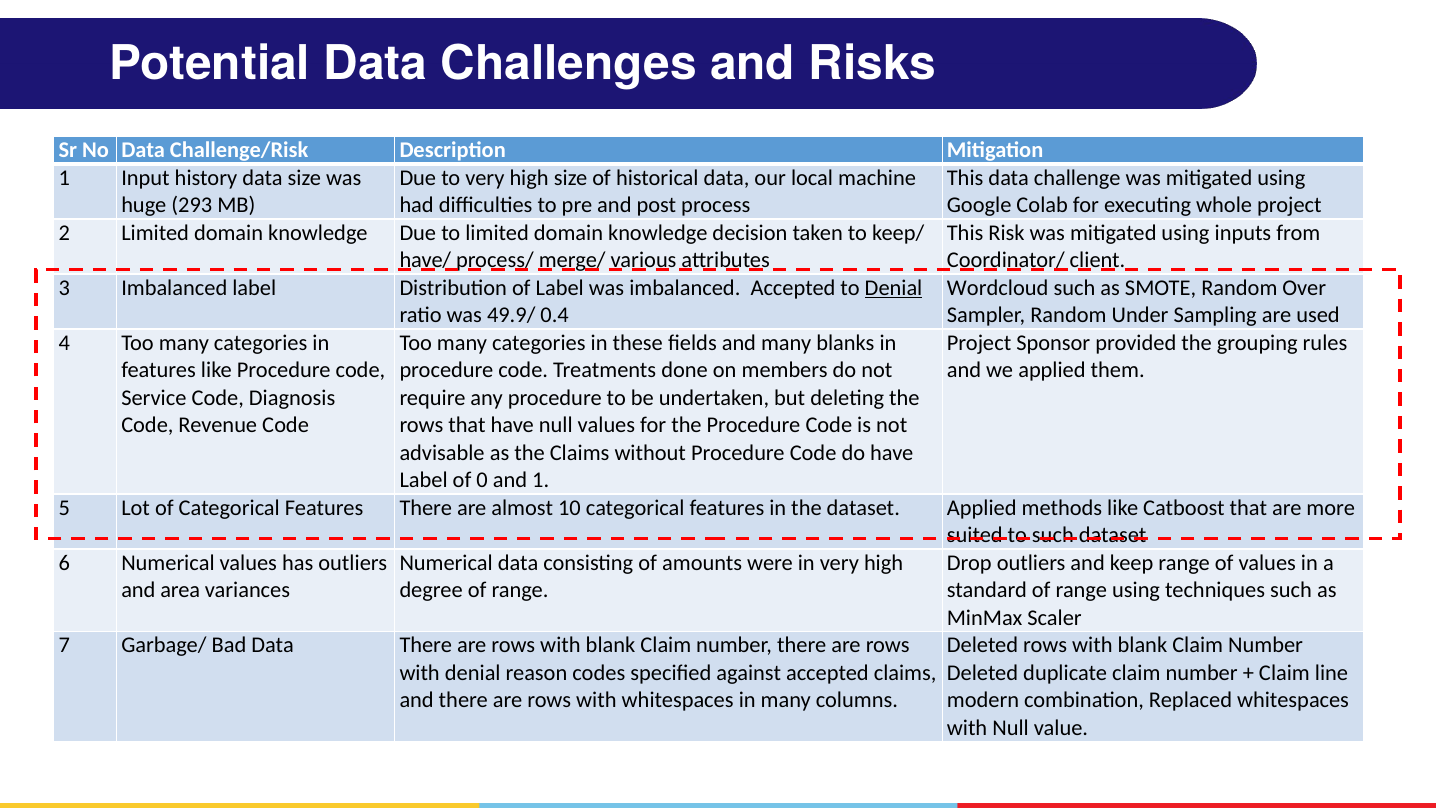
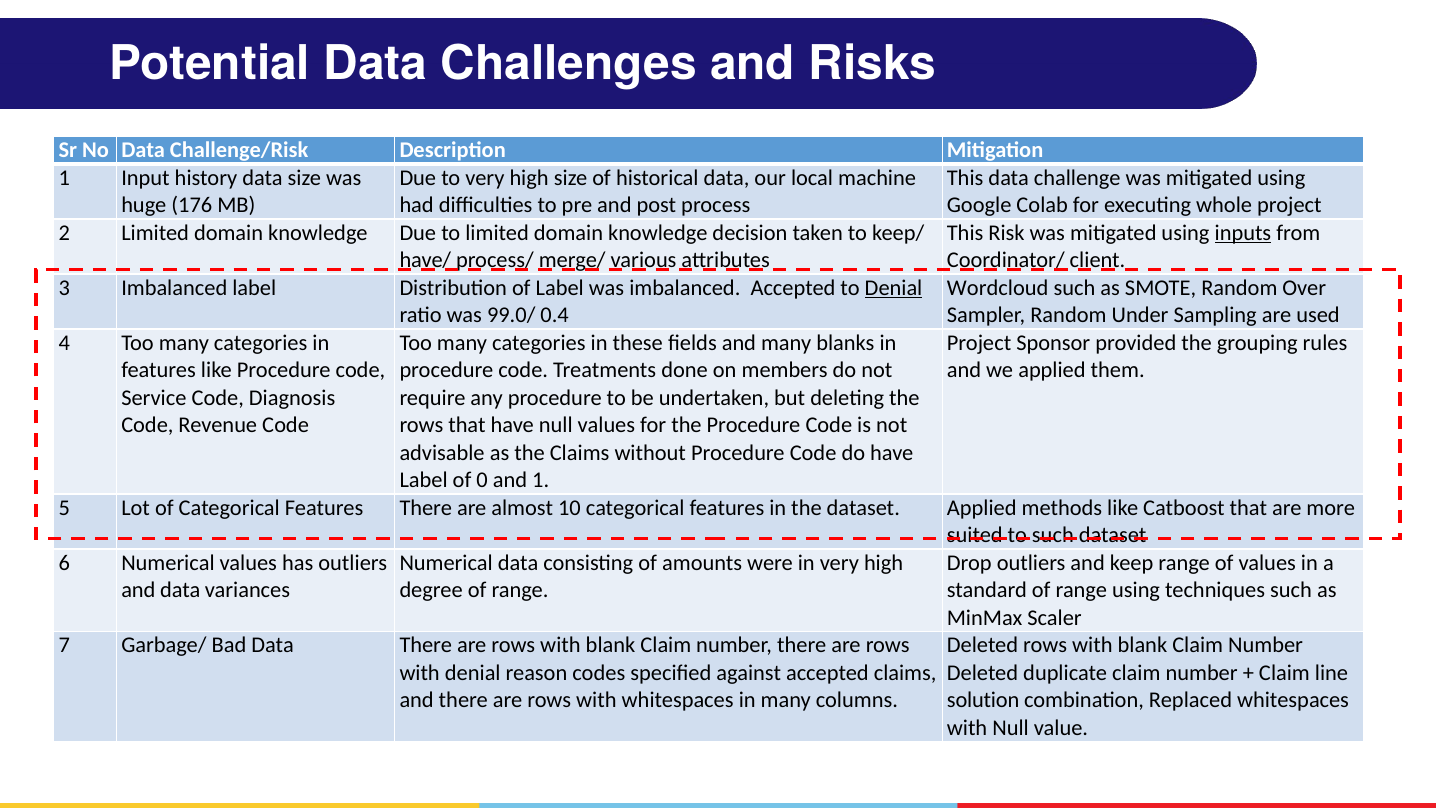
293: 293 -> 176 (192, 205)
inputs underline: none -> present (1243, 233)
49.9/: 49.9/ -> 99.0/ (511, 315)
and area: area -> data (180, 590)
modern: modern -> solution (983, 700)
